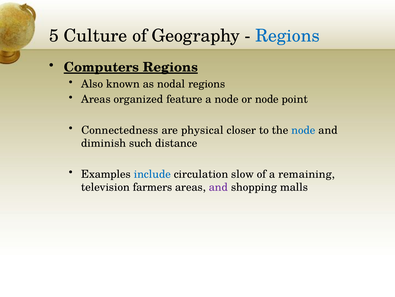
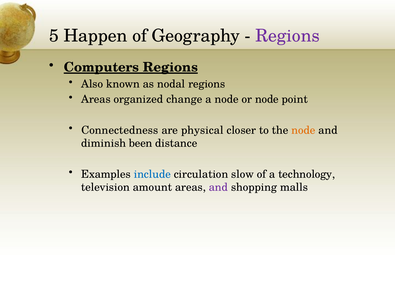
Culture: Culture -> Happen (96, 36)
Regions colour: blue -> purple (288, 36)
feature: feature -> change (184, 99)
node colour: blue -> orange (303, 130)
such: such -> been (141, 143)
remaining: remaining -> technology (307, 174)
farmers: farmers -> amount (152, 187)
